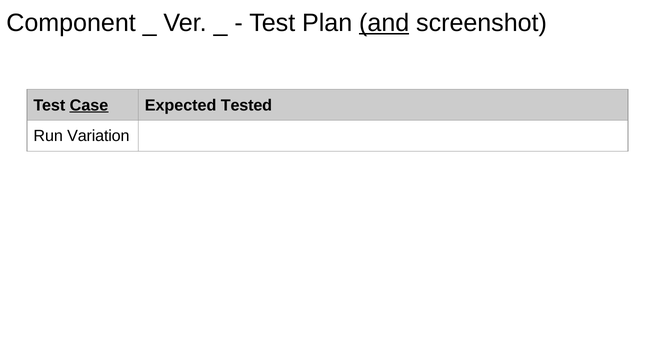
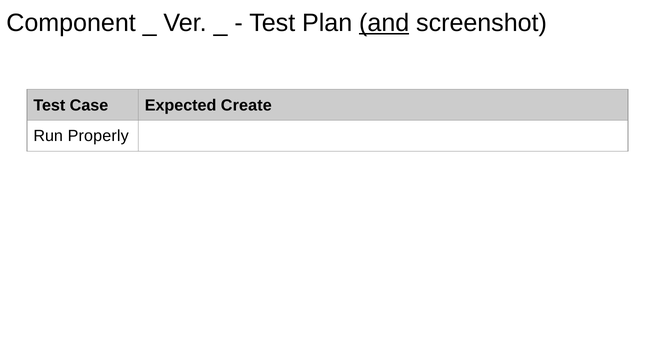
Case underline: present -> none (89, 105)
Tested: Tested -> Create (246, 105)
Variation: Variation -> Properly (98, 136)
